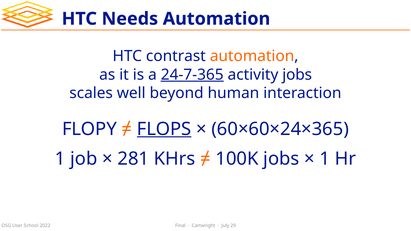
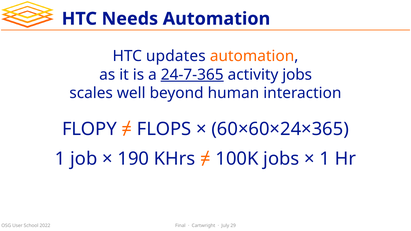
contrast: contrast -> updates (176, 56)
FLOPS underline: present -> none (164, 129)
281: 281 -> 190 (133, 159)
